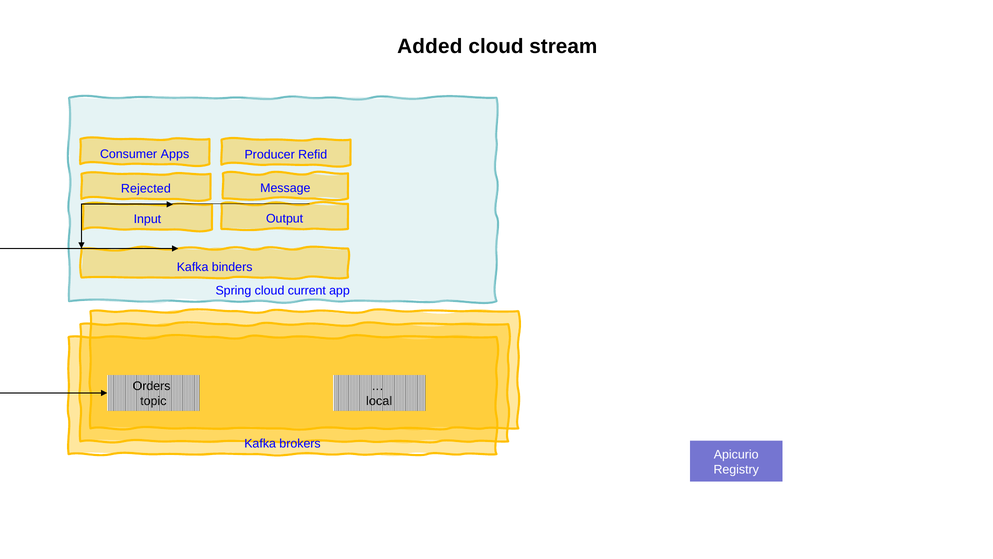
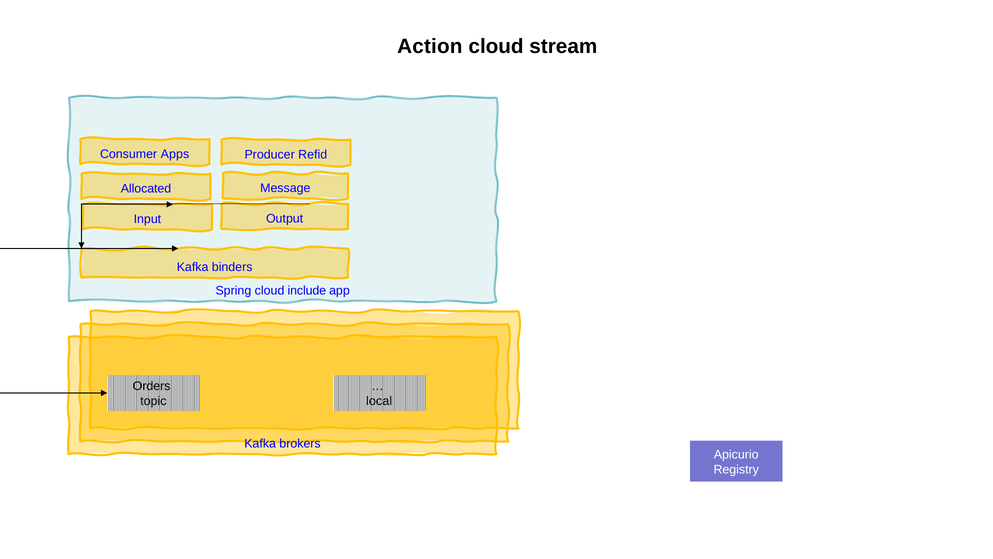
Added: Added -> Action (430, 46)
Rejected: Rejected -> Allocated (146, 189)
current: current -> include (307, 291)
